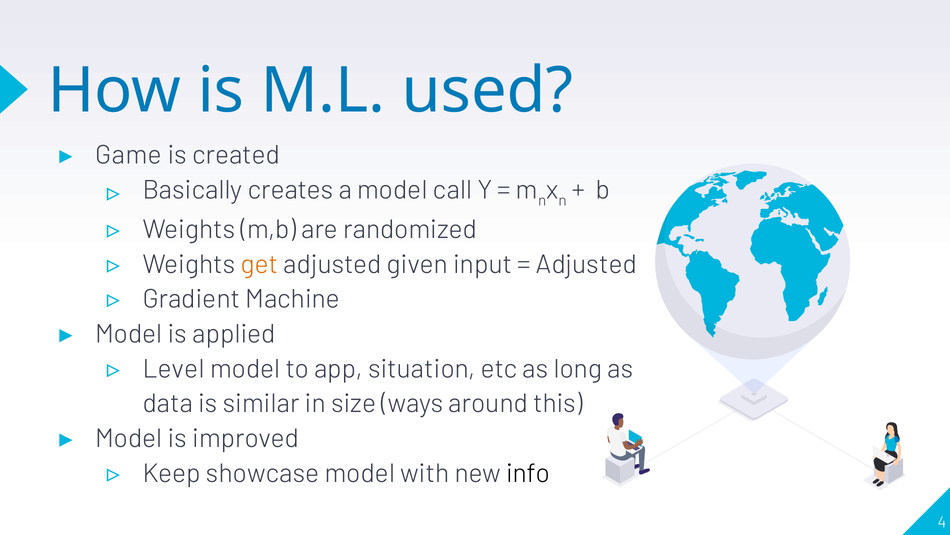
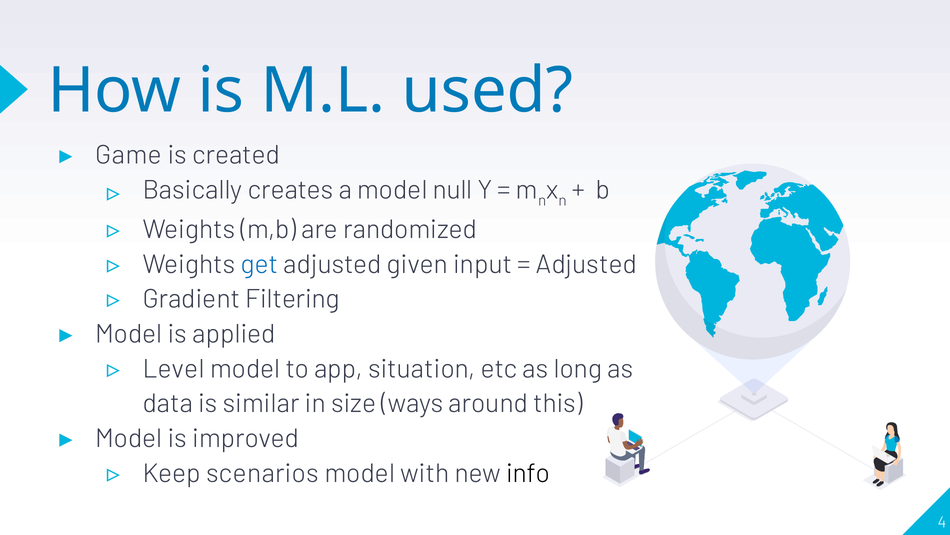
call: call -> null (453, 190)
get colour: orange -> blue (259, 264)
Machine: Machine -> Filtering (293, 299)
showcase: showcase -> scenarios (263, 473)
